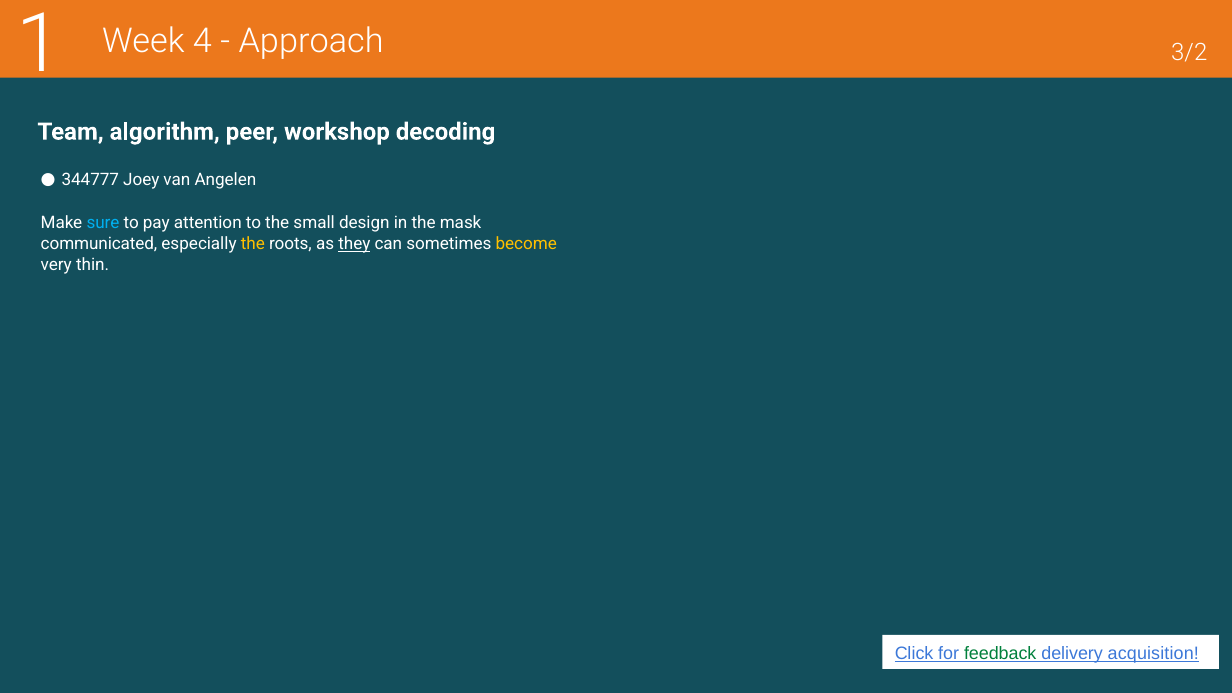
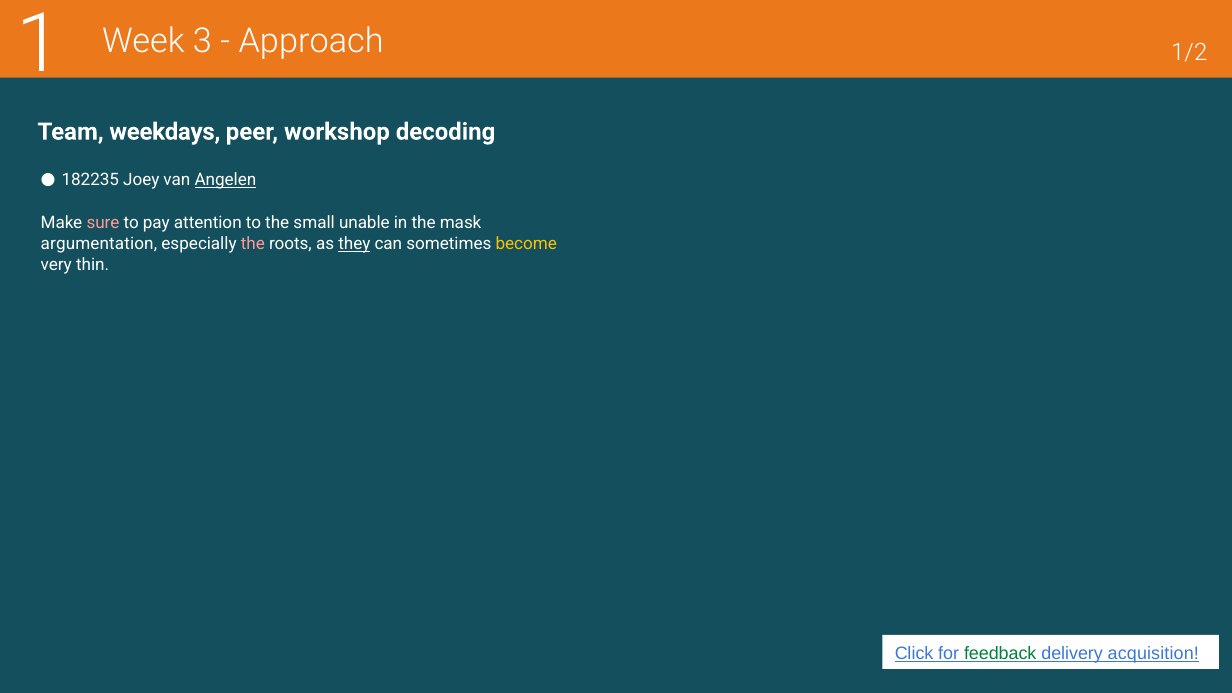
4: 4 -> 3 (202, 41)
3/2: 3/2 -> 1/2 (1189, 52)
algorithm: algorithm -> weekdays (165, 132)
344777: 344777 -> 182235 (90, 180)
Angelen underline: none -> present (225, 180)
sure colour: light blue -> pink (103, 223)
design: design -> unable (364, 223)
communicated: communicated -> argumentation (99, 244)
the colour: yellow -> pink (253, 244)
